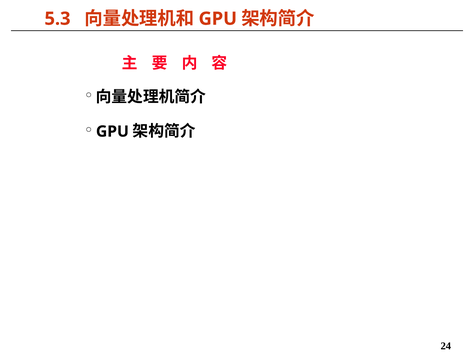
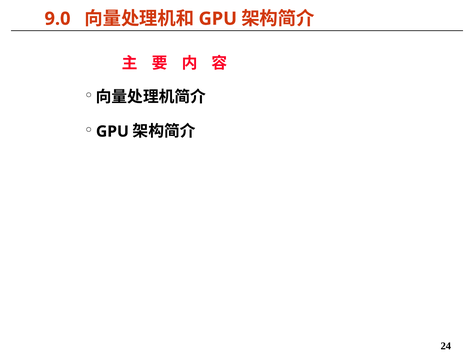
5.3: 5.3 -> 9.0 (58, 19)
